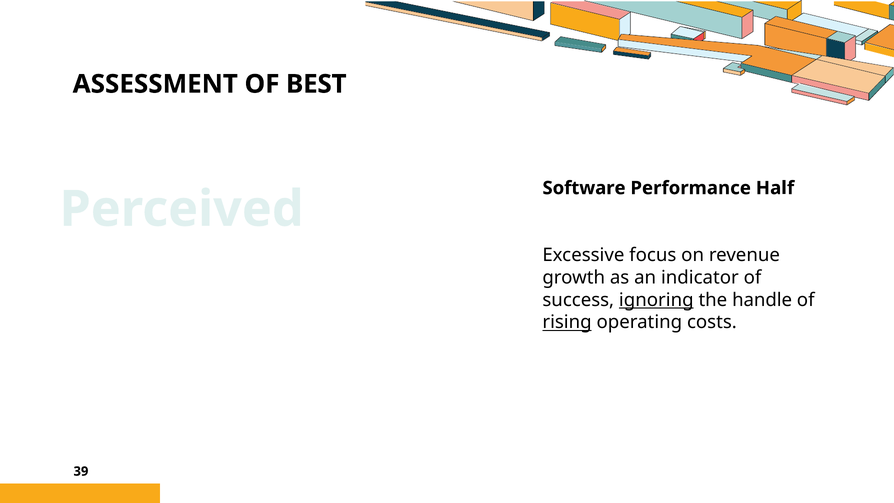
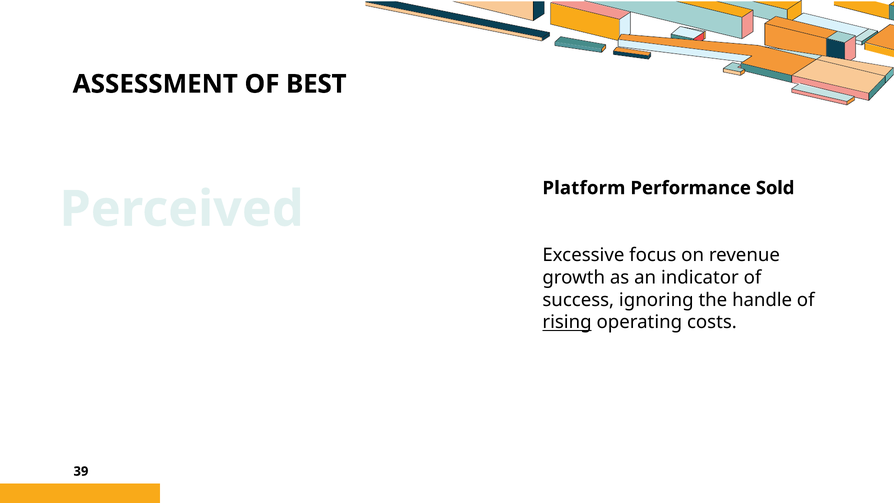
Software: Software -> Platform (584, 188)
Half: Half -> Sold (775, 188)
ignoring underline: present -> none (656, 300)
